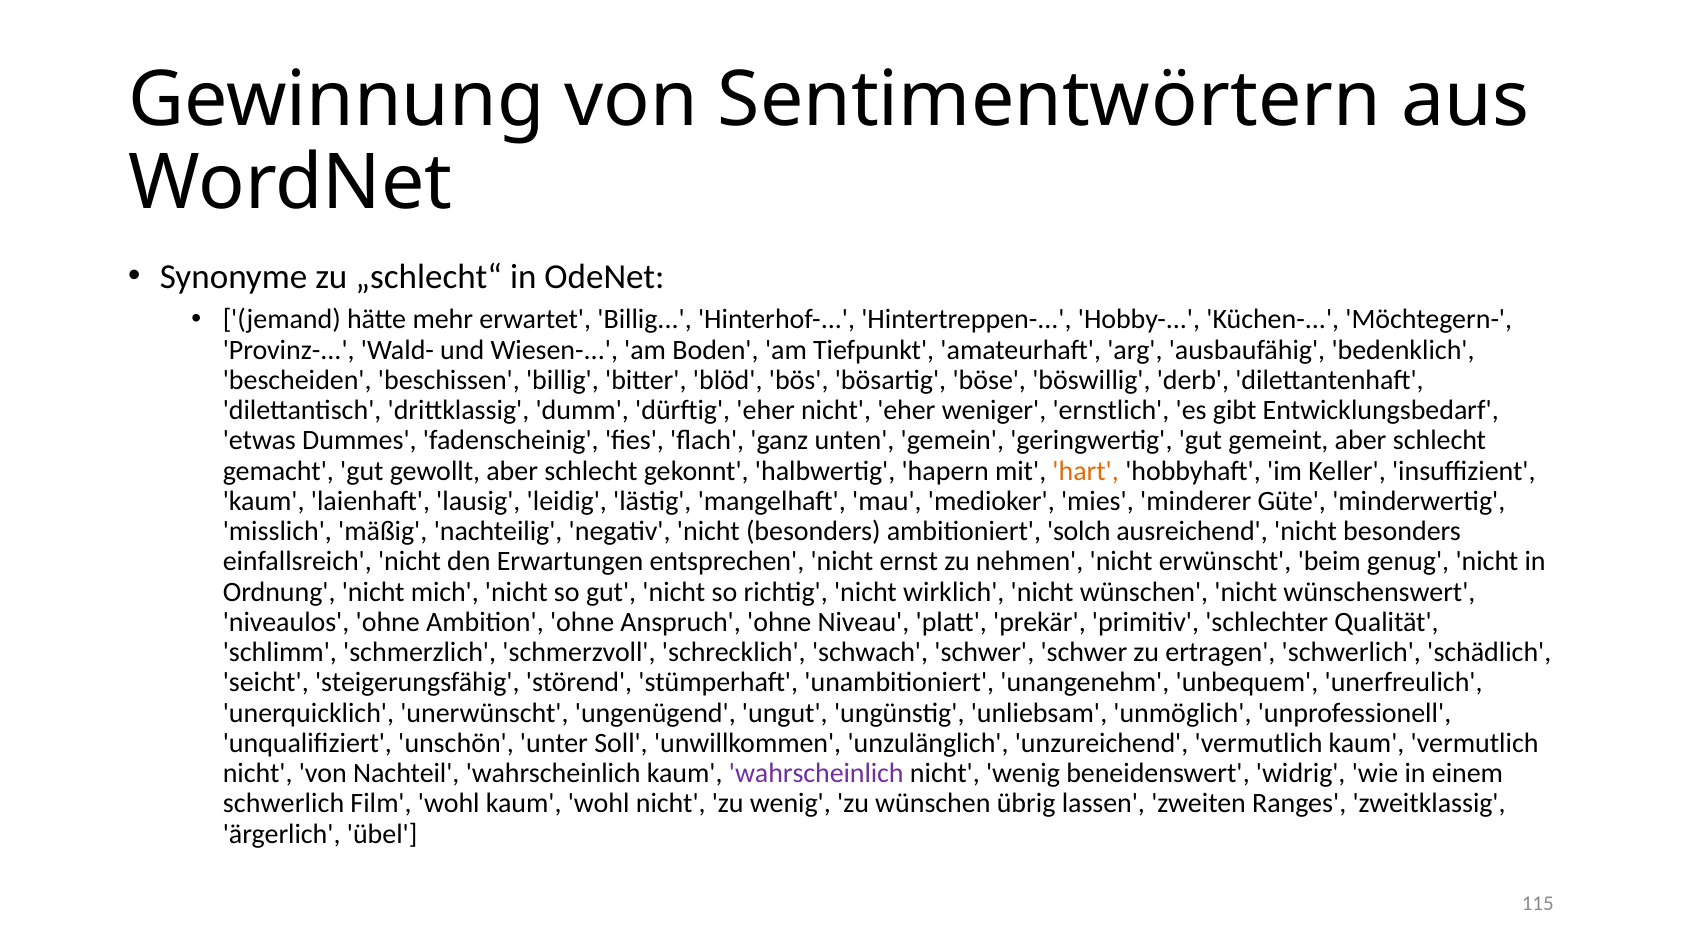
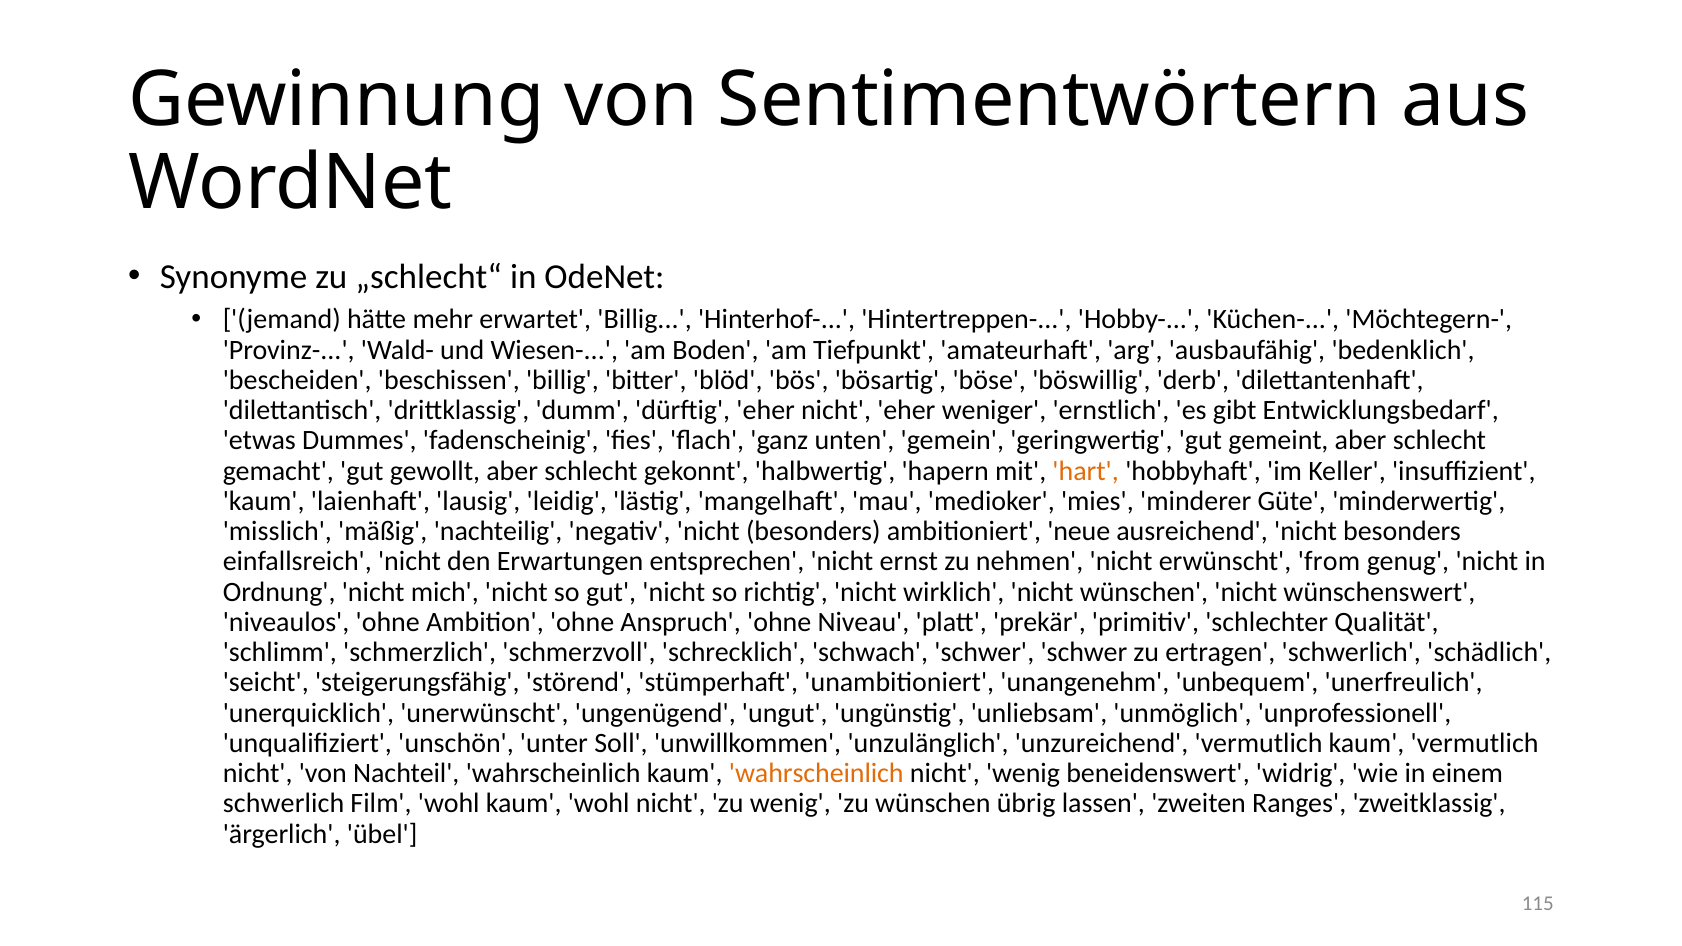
solch: solch -> neue (1079, 531)
beim: beim -> from (1329, 562)
wahrscheinlich colour: purple -> orange (816, 773)
